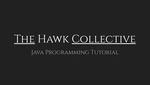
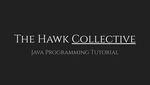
The underline: present -> none (25, 39)
